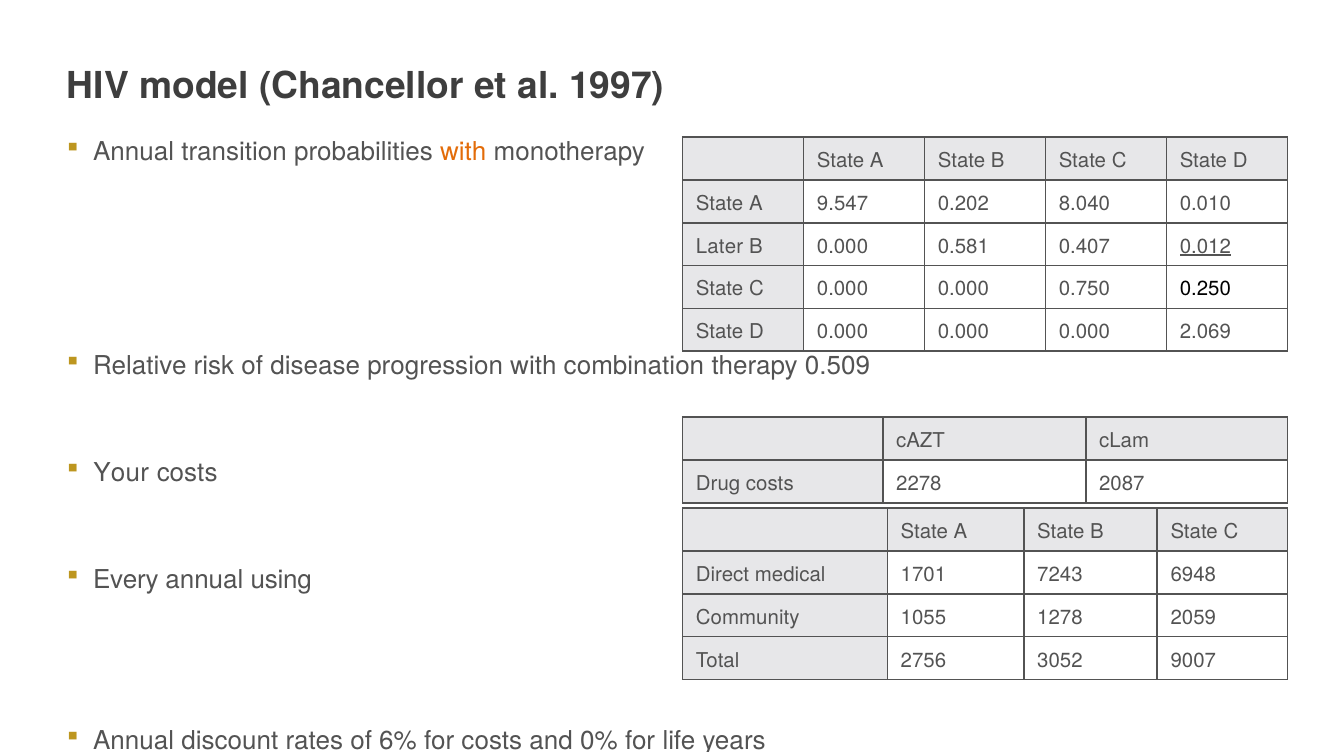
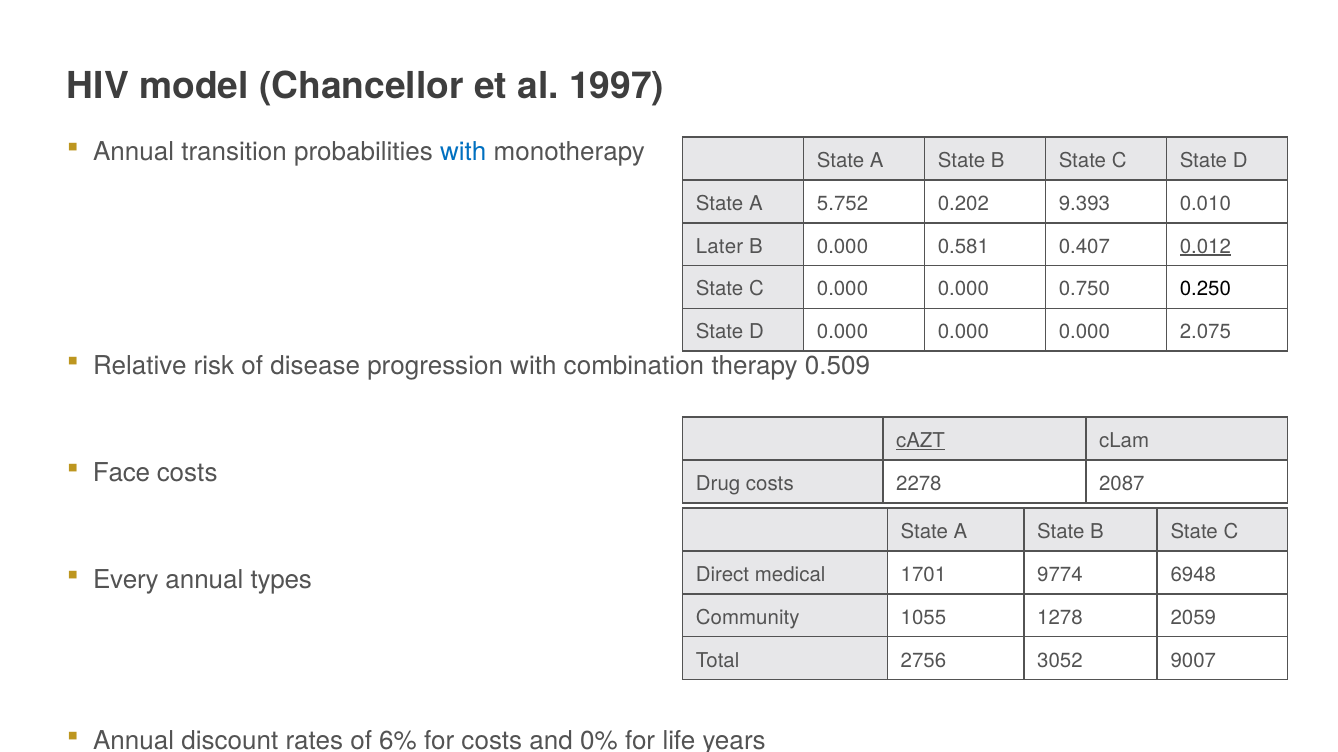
with colour: orange -> blue (463, 152)
9.547: 9.547 -> 5.752 (843, 204)
8.040: 8.040 -> 9.393 (1084, 204)
2.069: 2.069 -> 2.075 (1205, 332)
cAZT underline: none -> present (921, 441)
Your: Your -> Face (121, 474)
using: using -> types (281, 581)
7243: 7243 -> 9774 (1060, 575)
